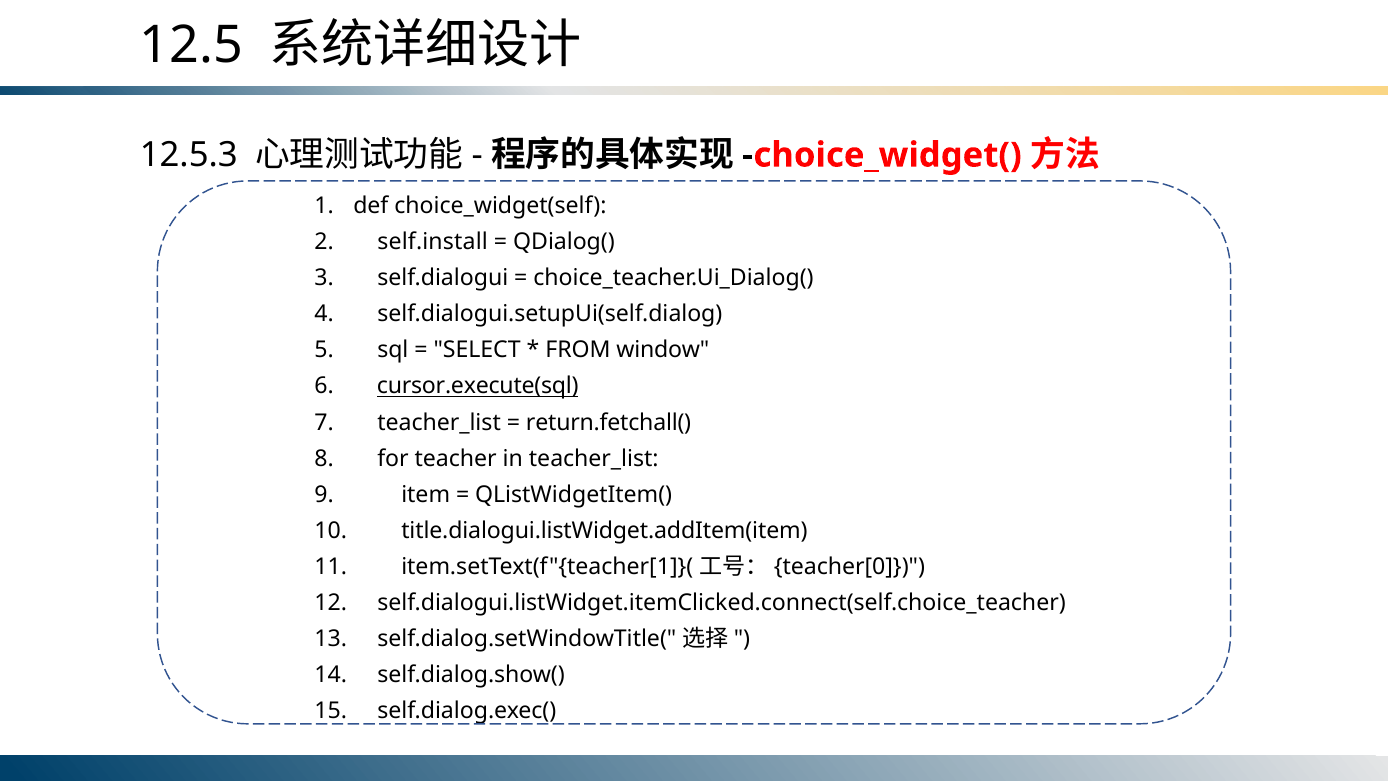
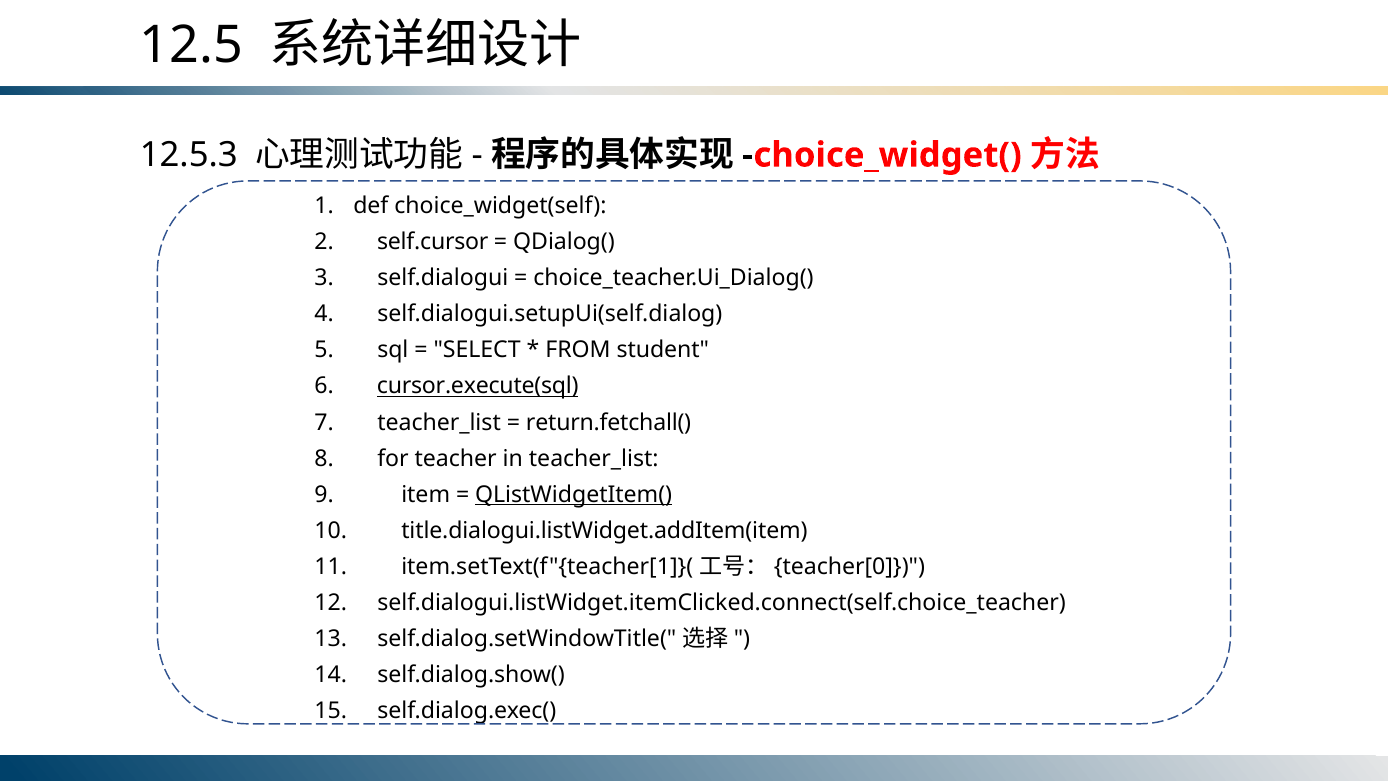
self.install: self.install -> self.cursor (433, 242)
window: window -> student (663, 350)
QListWidgetItem( underline: none -> present (574, 494)
